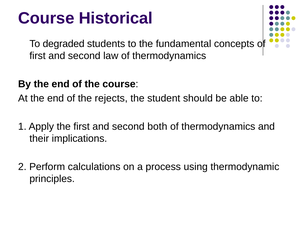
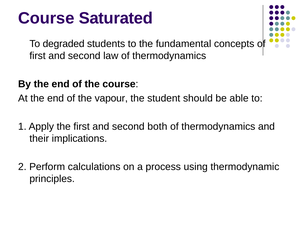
Historical: Historical -> Saturated (116, 18)
rejects: rejects -> vapour (111, 98)
